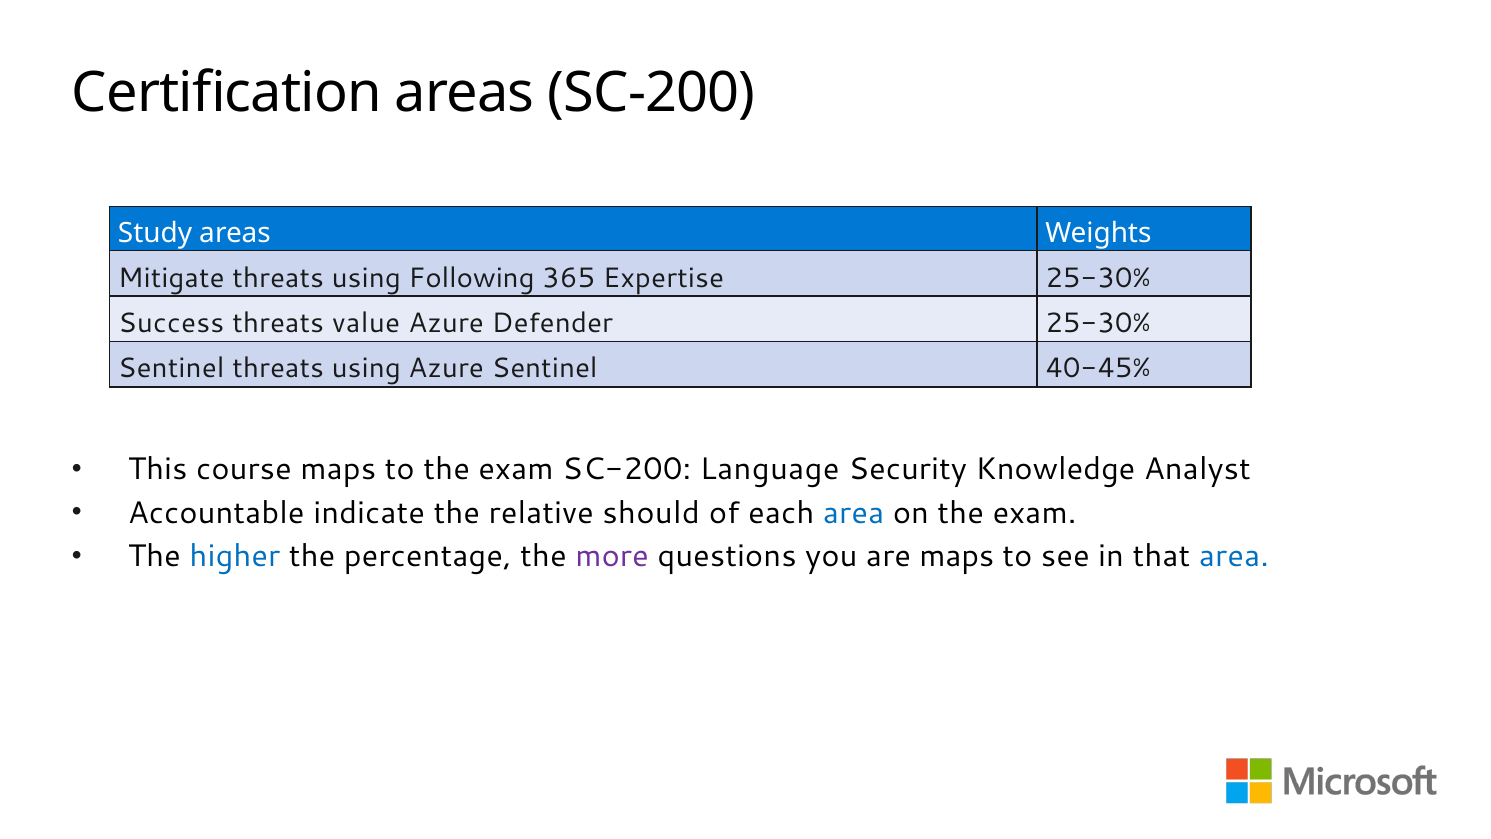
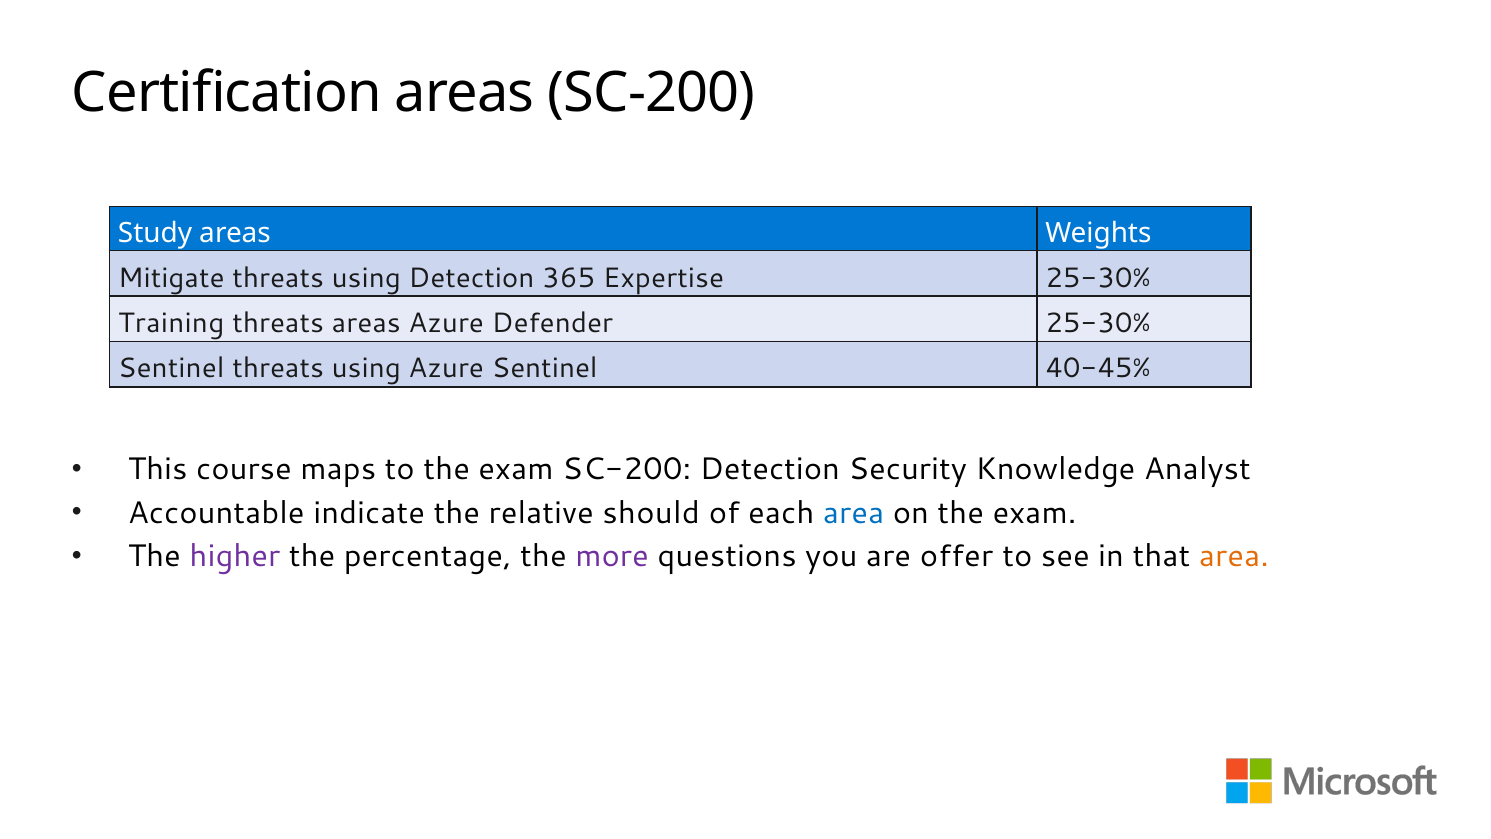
using Following: Following -> Detection (471, 278)
Success: Success -> Training (171, 323)
threats value: value -> areas (366, 323)
SC-200 Language: Language -> Detection (770, 469)
higher colour: blue -> purple (235, 556)
are maps: maps -> offer (957, 556)
area colour: blue -> orange (1234, 556)
